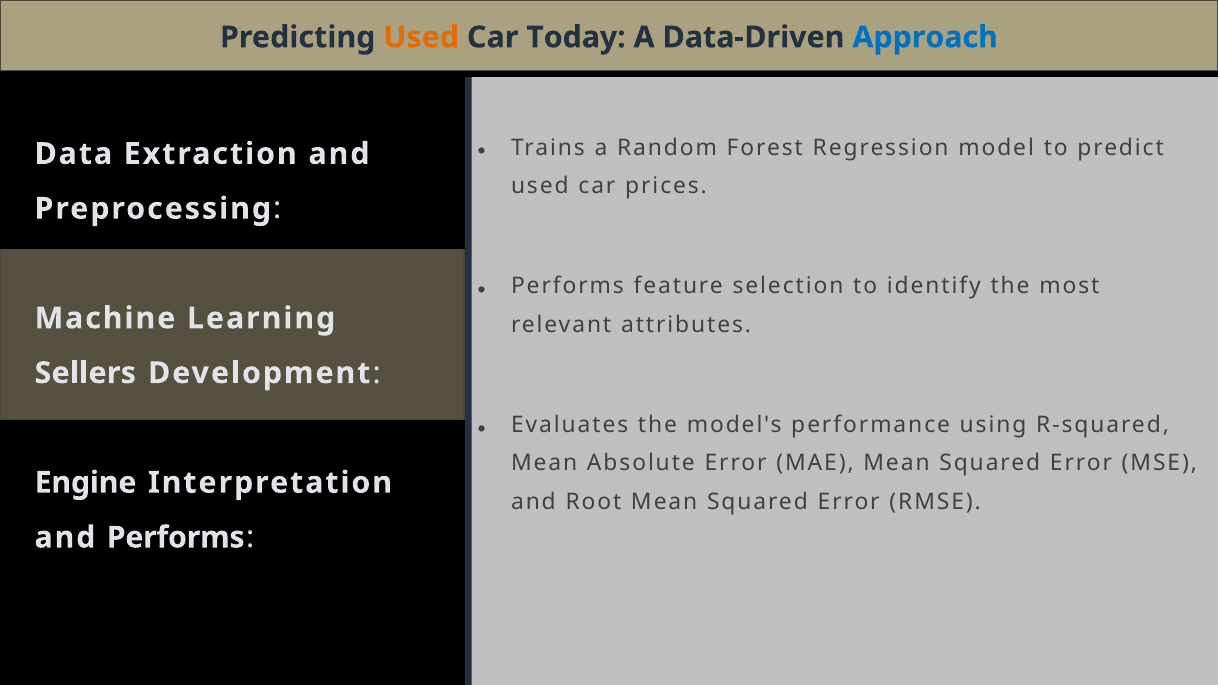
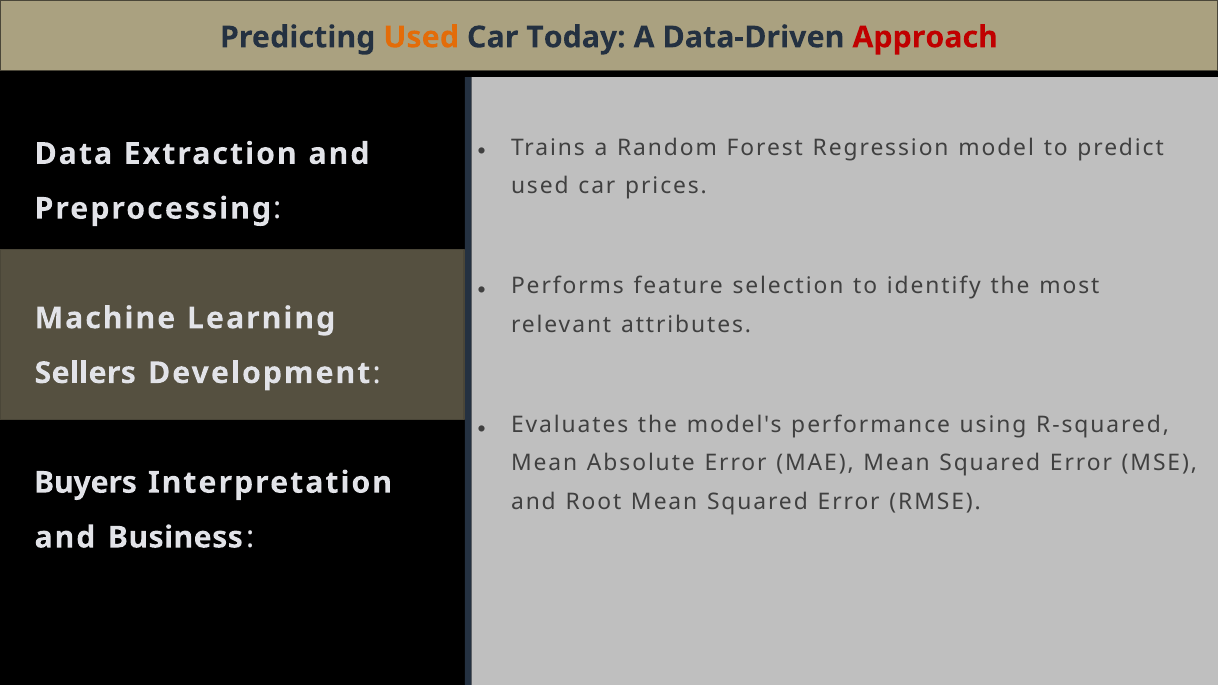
Approach colour: blue -> red (925, 37)
Engine: Engine -> Buyers (86, 483)
and Performs: Performs -> Business (175, 538)
